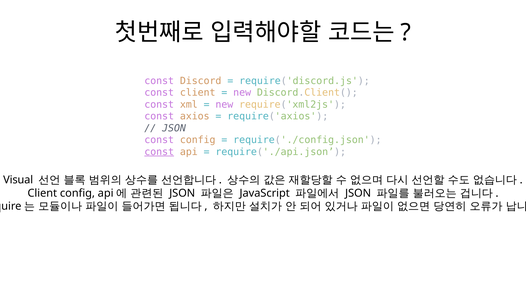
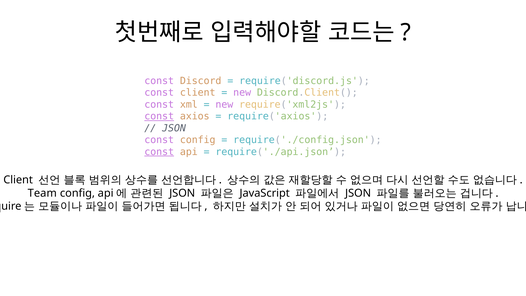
const underline: none -> present (159, 116)
Visual: Visual -> Client (18, 180)
Client: Client -> Team (42, 193)
